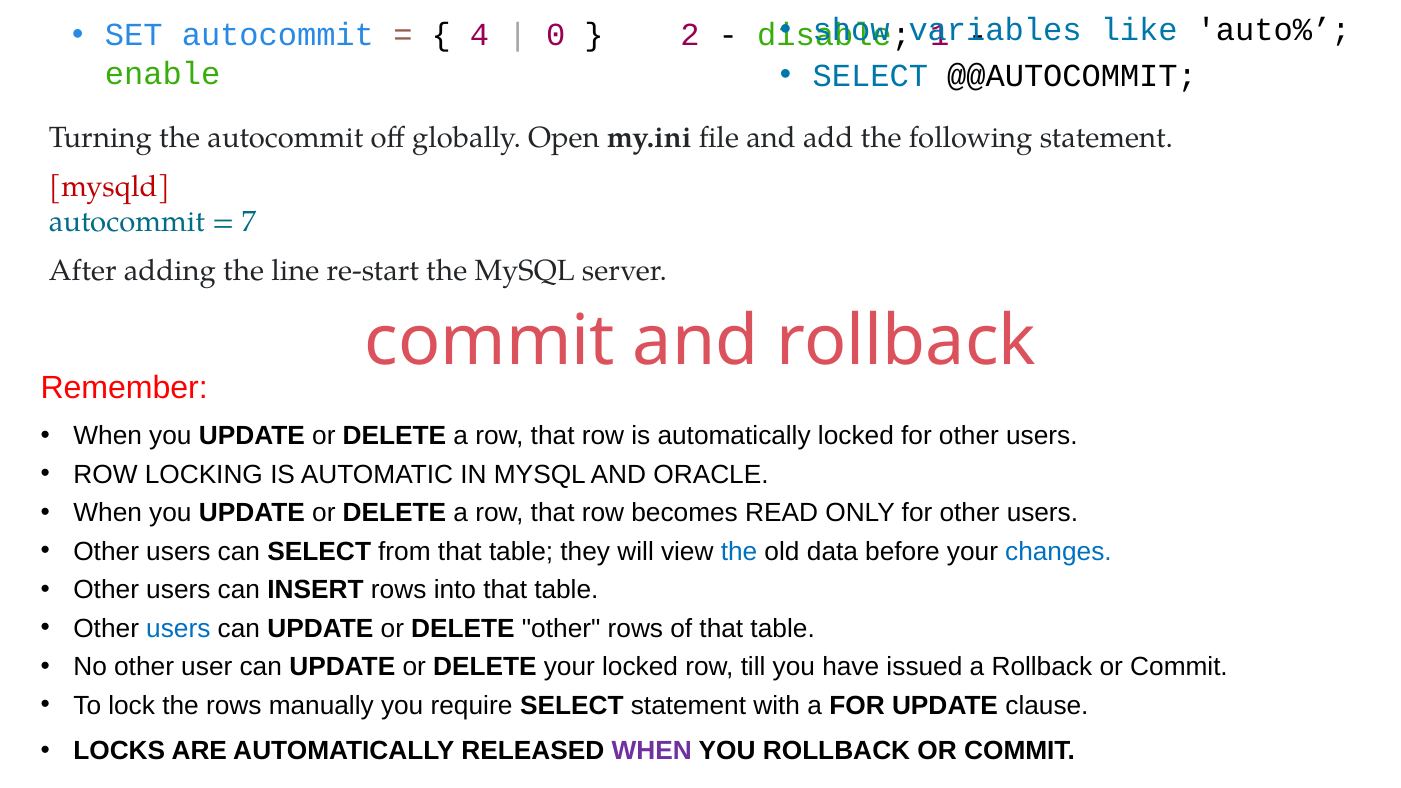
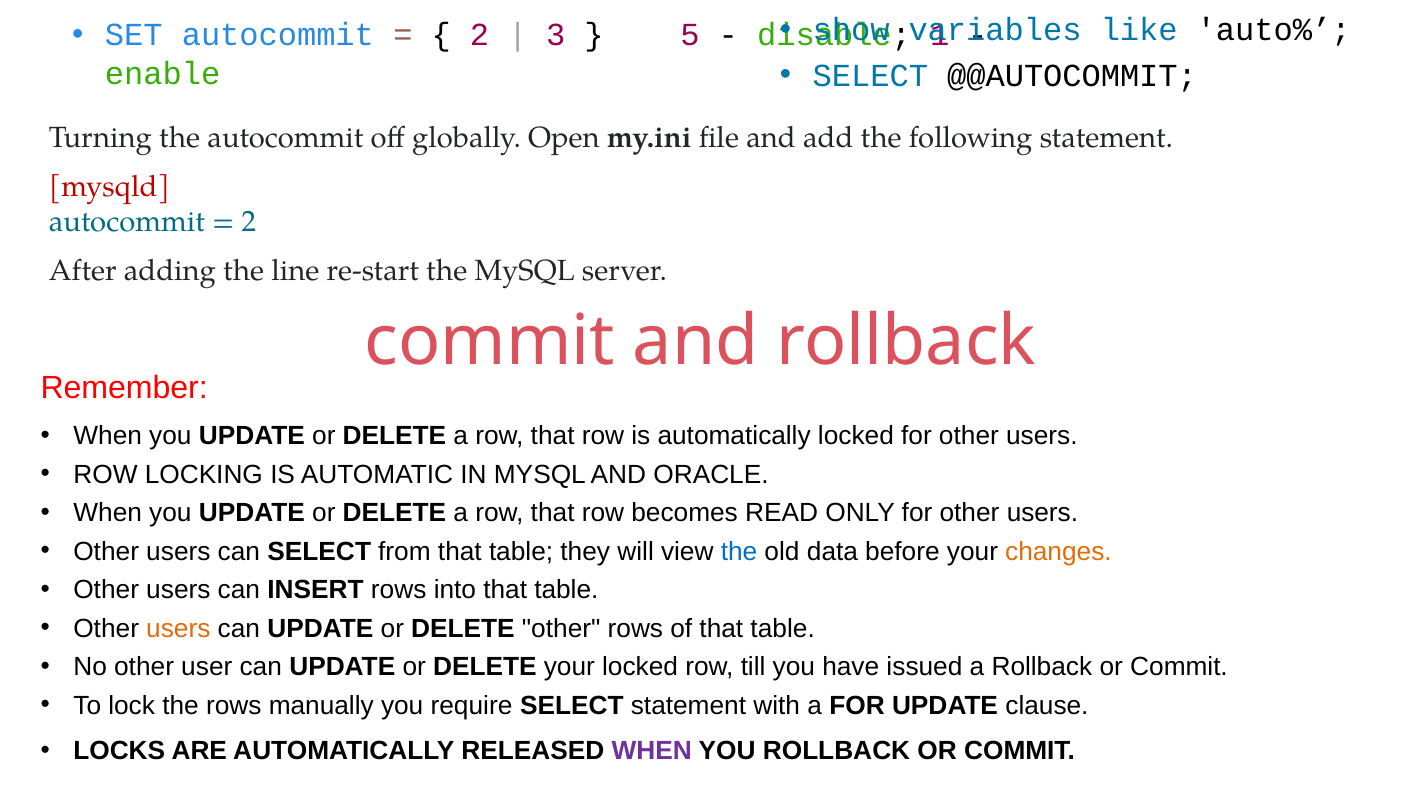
4: 4 -> 2 (480, 35)
0: 0 -> 3 (556, 35)
2: 2 -> 5 (690, 35)
7: 7 -> 2 (249, 221)
changes colour: blue -> orange (1058, 552)
users colour: blue -> orange (178, 629)
